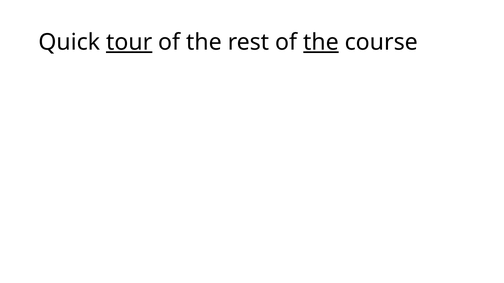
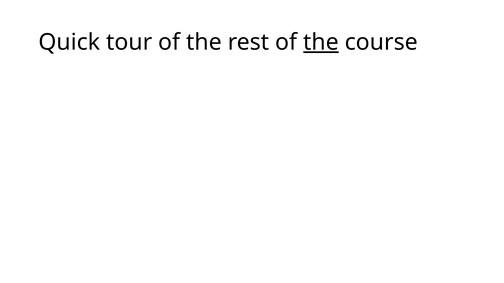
tour underline: present -> none (129, 42)
